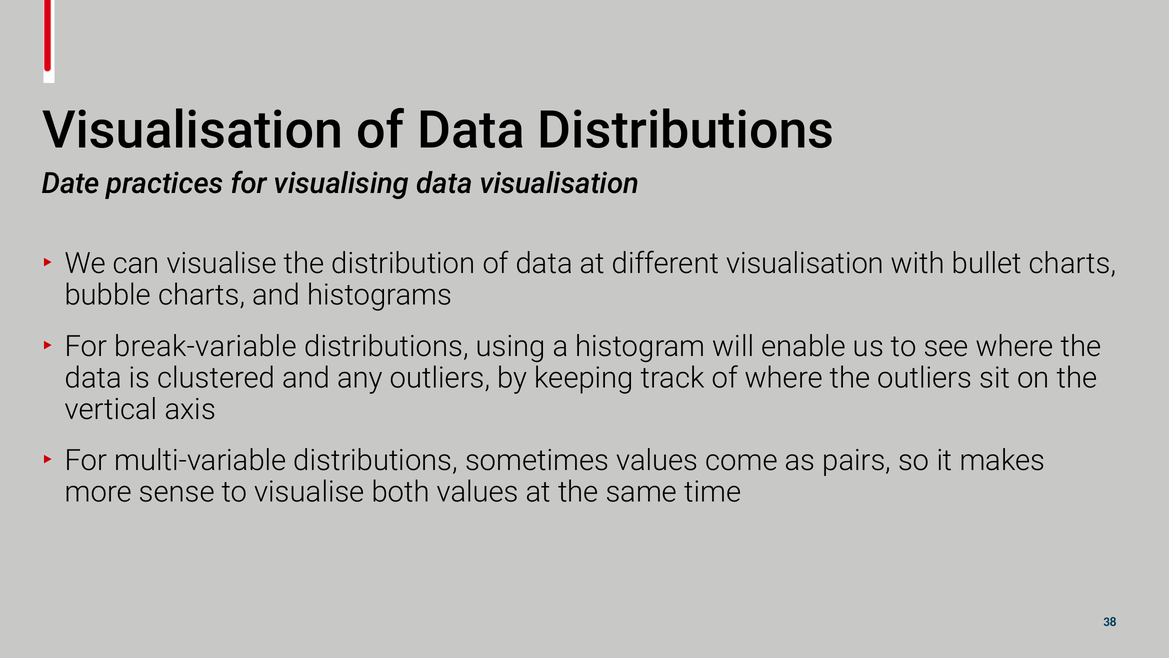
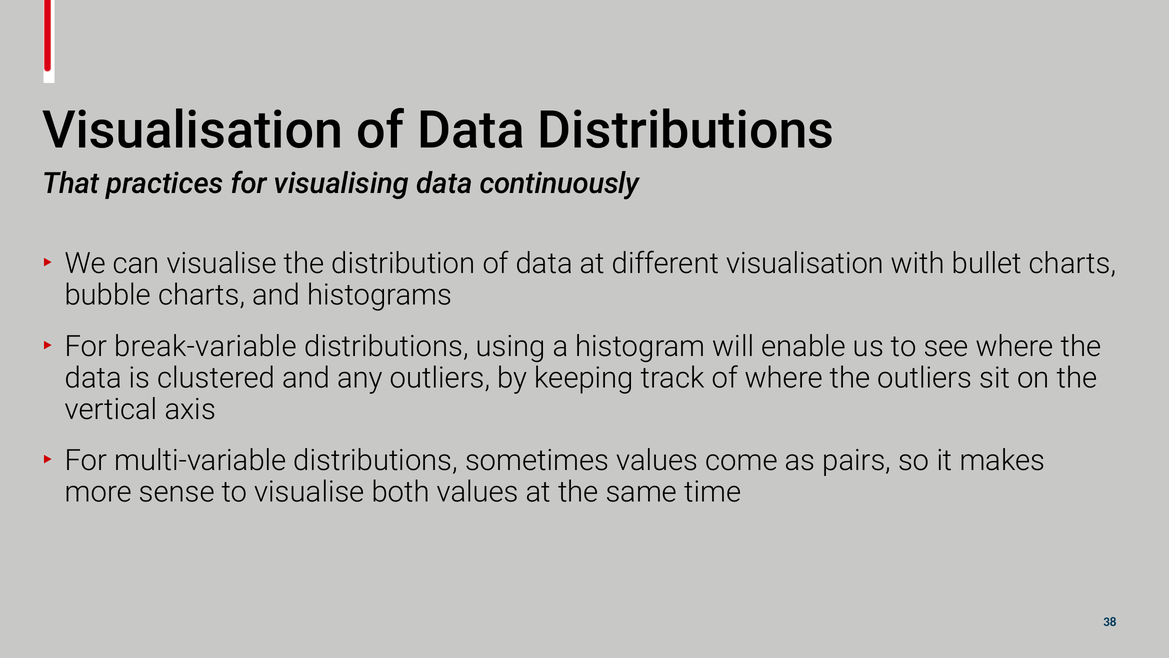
Date: Date -> That (71, 183)
data visualisation: visualisation -> continuously (559, 183)
